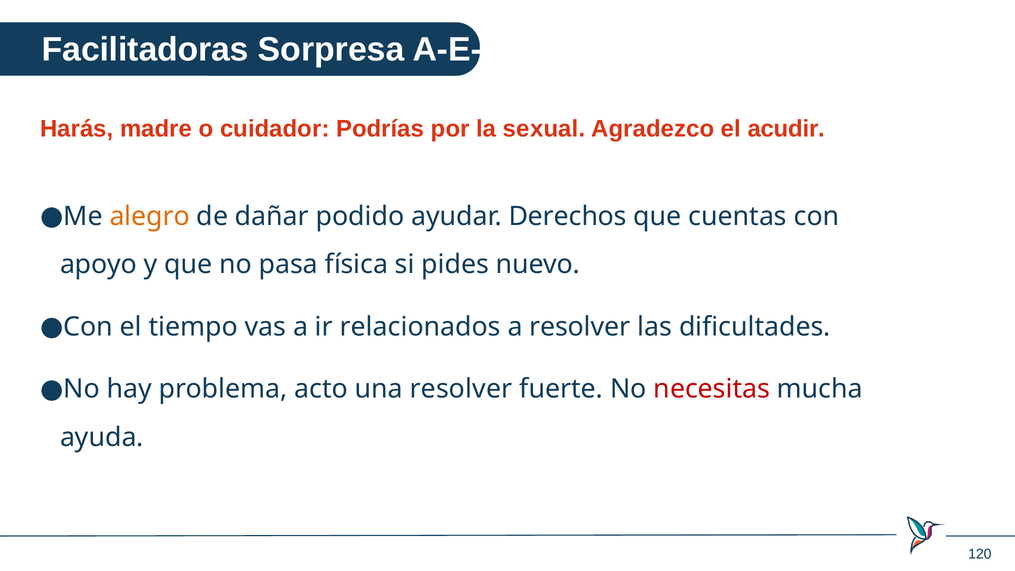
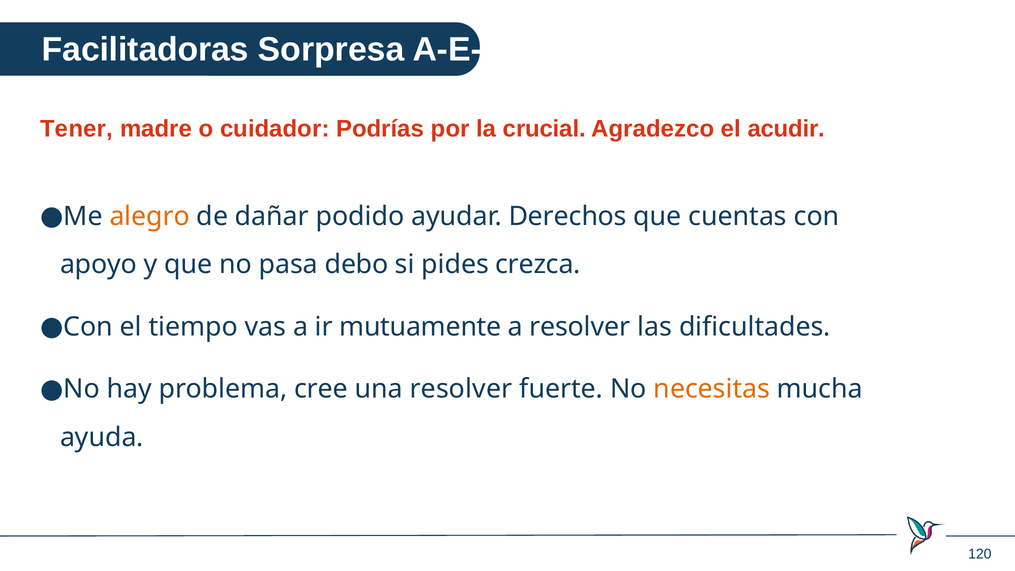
Harás: Harás -> Tener (77, 129)
sexual: sexual -> crucial (544, 129)
física: física -> debo (357, 264)
nuevo: nuevo -> crezca (538, 264)
relacionados: relacionados -> mutuamente (420, 327)
acto: acto -> cree (321, 389)
necesitas colour: red -> orange (712, 389)
